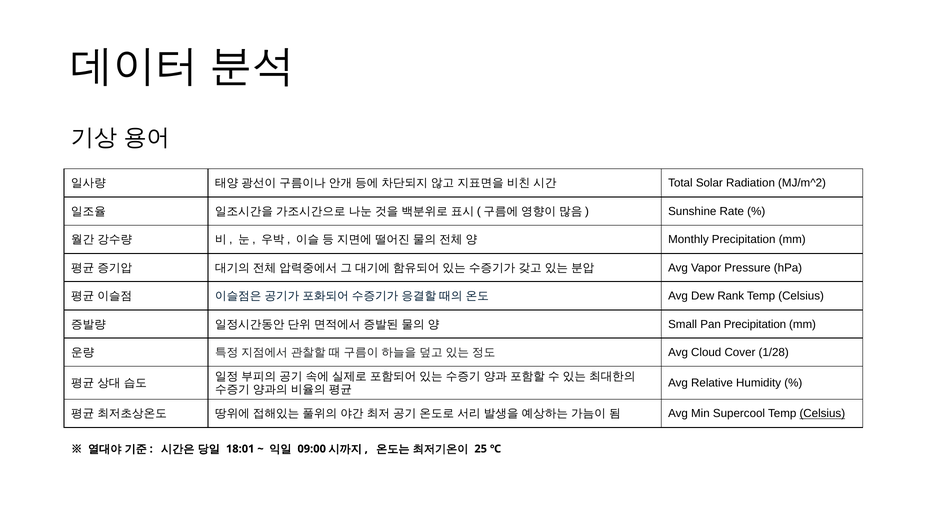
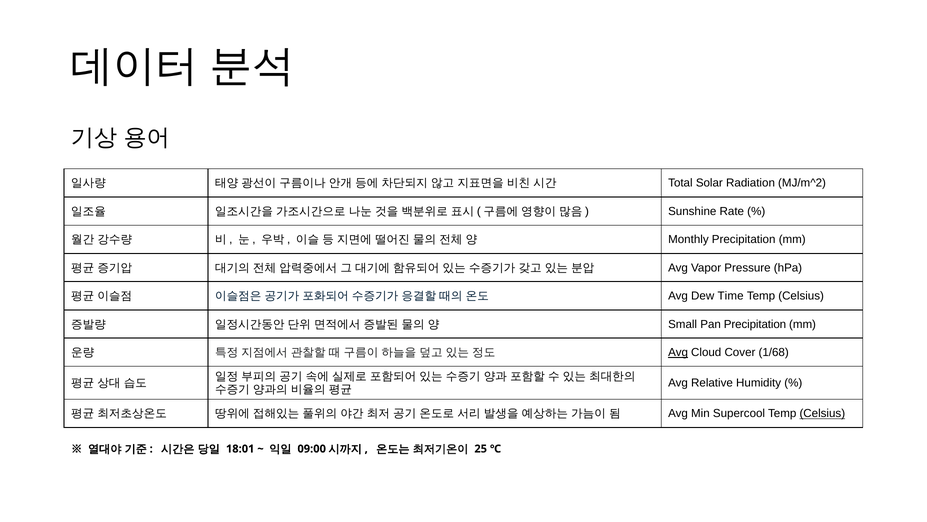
Rank: Rank -> Time (731, 296)
Avg underline: none -> present (678, 352)
1/28: 1/28 -> 1/68 (774, 352)
